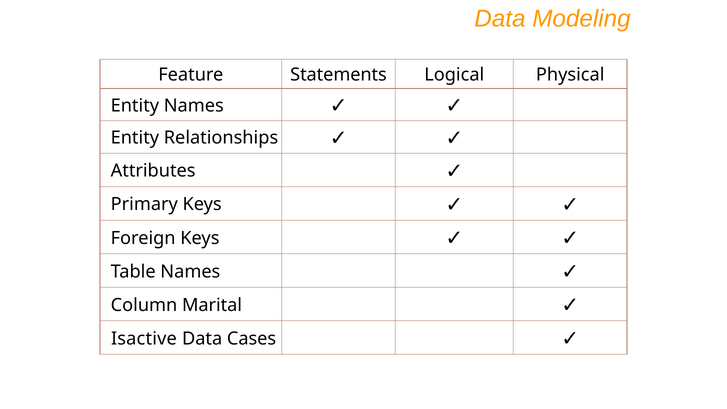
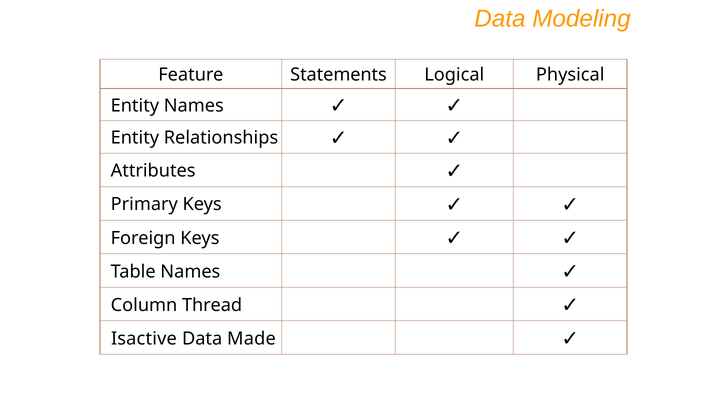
Marital: Marital -> Thread (212, 305)
Cases: Cases -> Made (251, 339)
